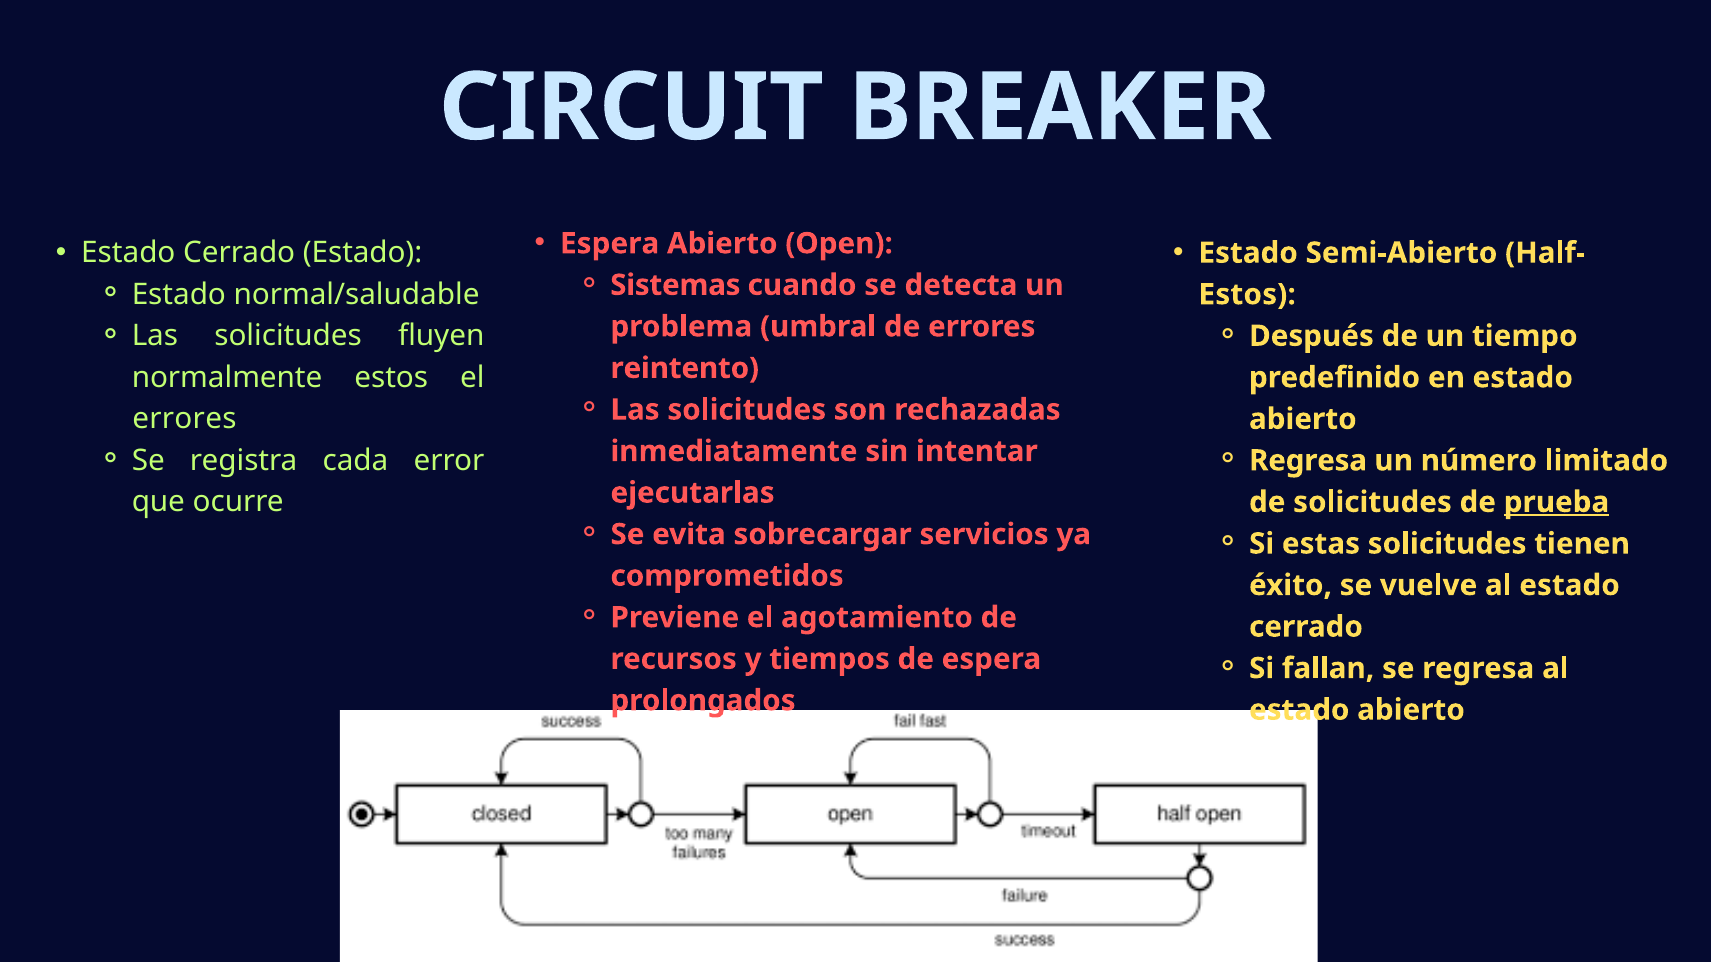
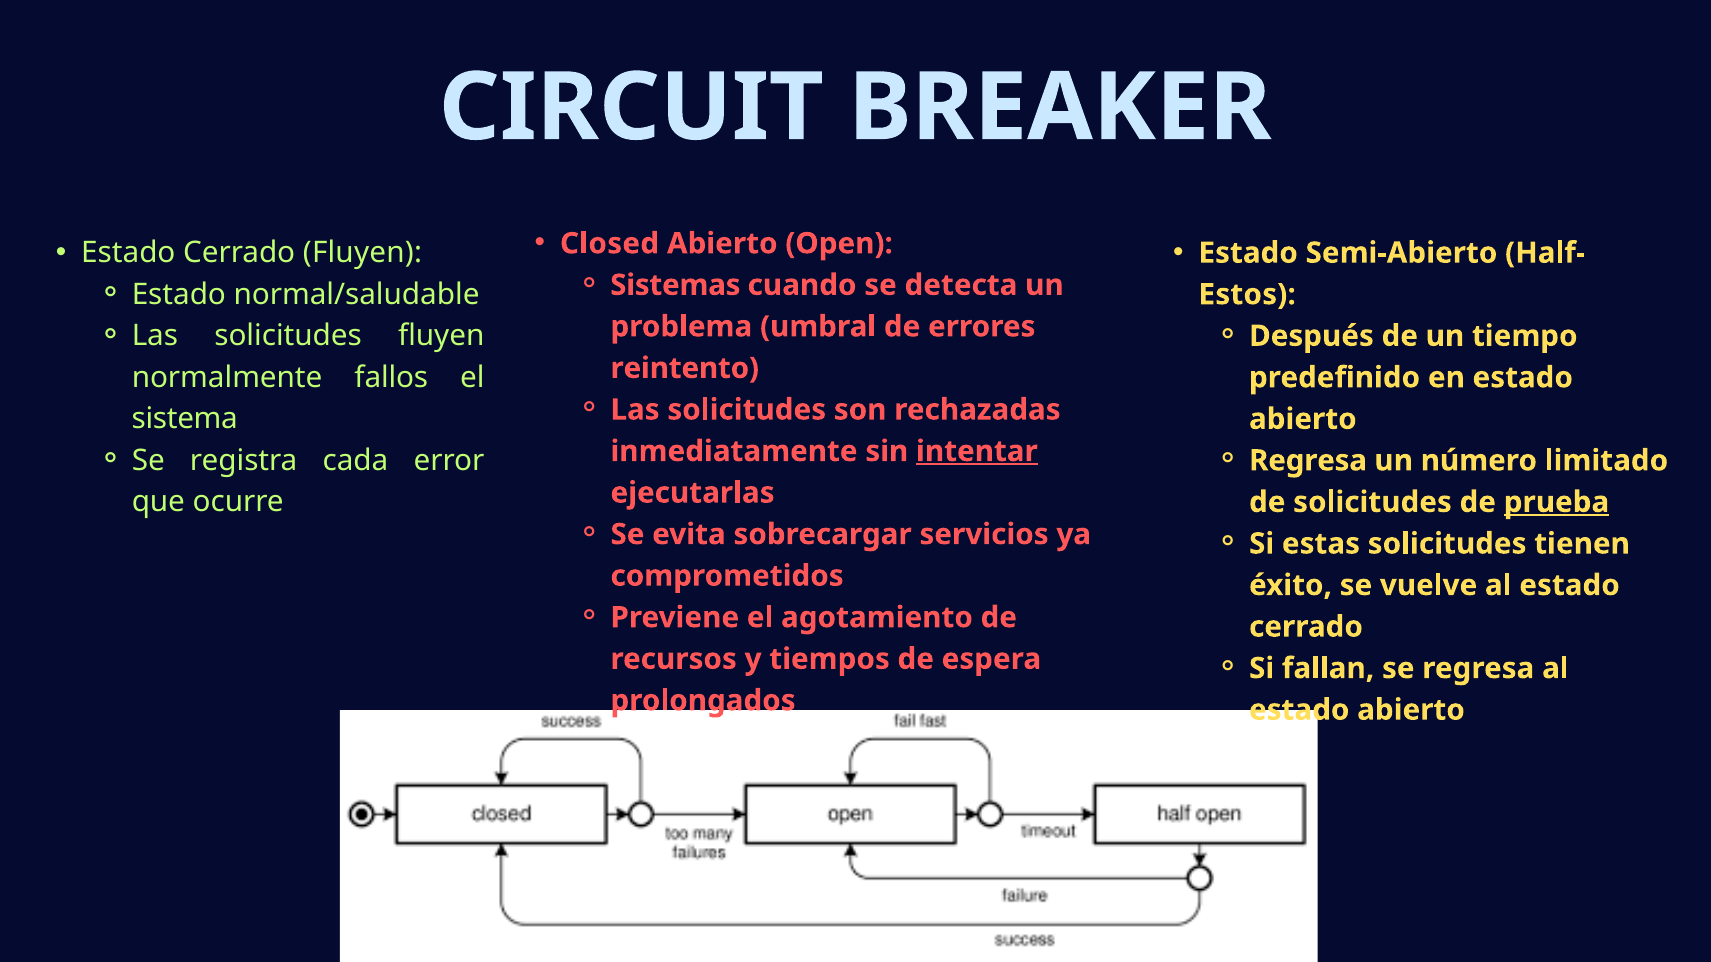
Espera: Espera -> Closed (610, 244)
Cerrado Estado: Estado -> Fluyen (362, 253)
normalmente estos: estos -> fallos (391, 378)
errores: errores -> sistema (185, 419)
intentar underline: none -> present (977, 451)
